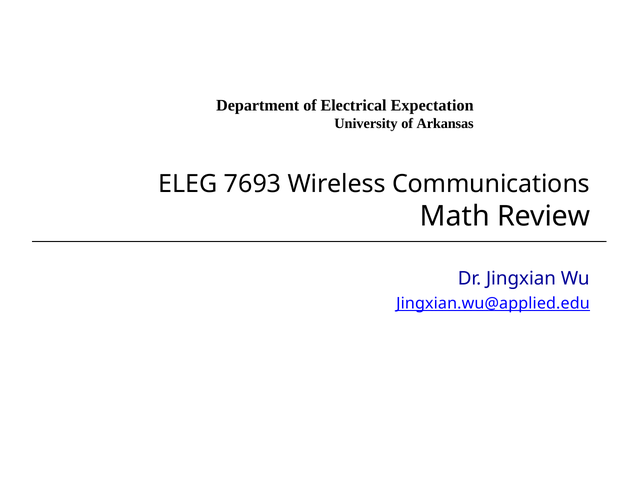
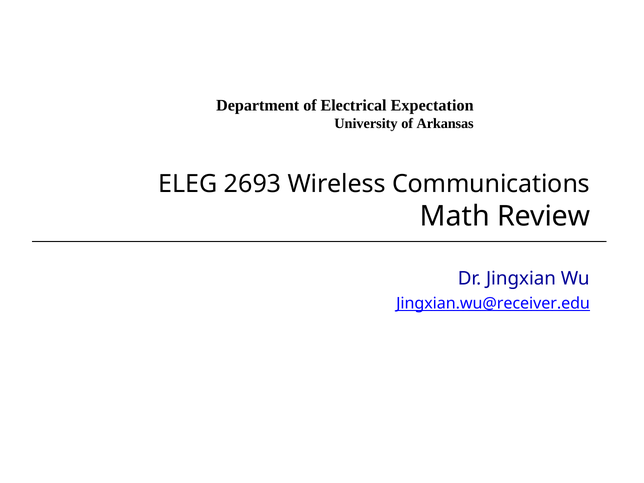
7693: 7693 -> 2693 (253, 184)
Jingxian.wu@applied.edu: Jingxian.wu@applied.edu -> Jingxian.wu@receiver.edu (493, 303)
